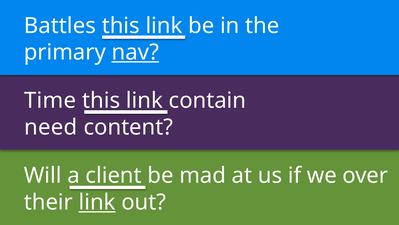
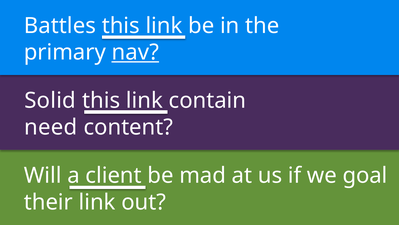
Time: Time -> Solid (50, 100)
over: over -> goal (365, 175)
link underline: present -> none (97, 202)
